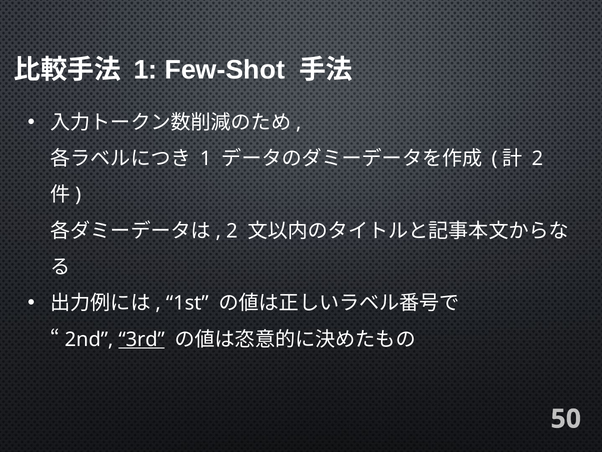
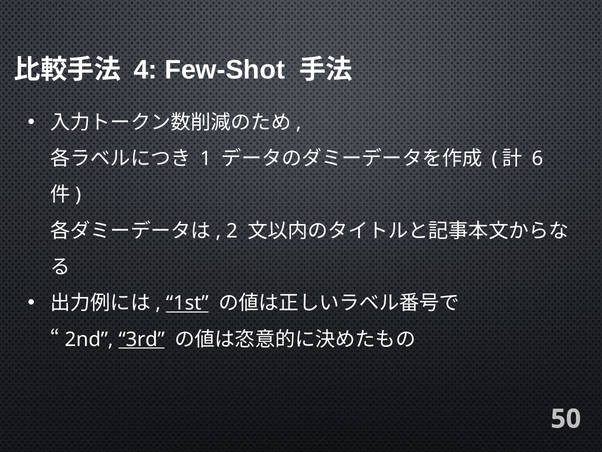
1: 1 -> 4 (145, 70)
2: 2 -> 6 (537, 158)
1st underline: none -> present (187, 303)
